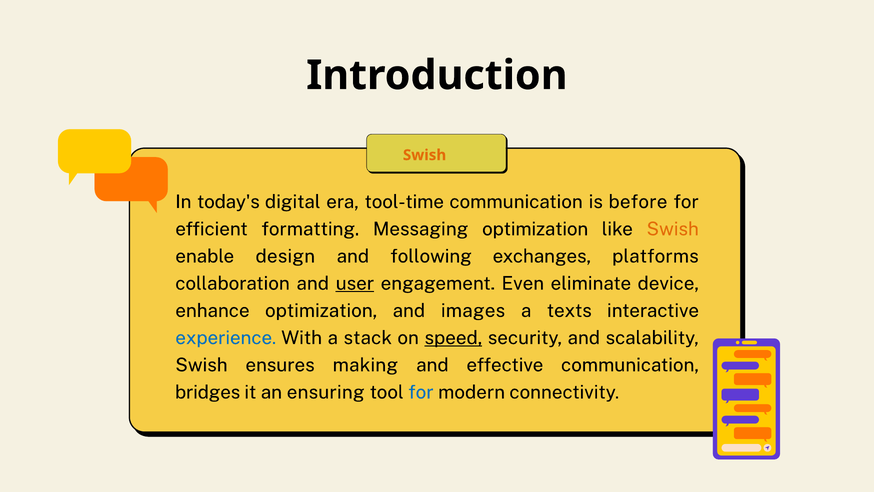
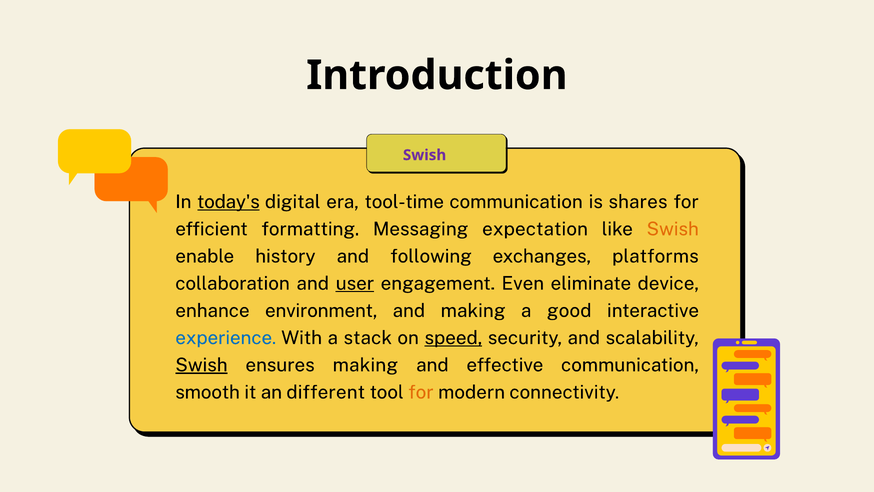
Swish colour: orange -> purple (425, 155)
today's underline: none -> present (228, 202)
before: before -> shares (638, 202)
Messaging optimization: optimization -> expectation (535, 229)
design: design -> history (285, 256)
enhance optimization: optimization -> environment (321, 310)
and images: images -> making (473, 310)
texts: texts -> good (569, 310)
Swish underline: none -> present (201, 365)
bridges: bridges -> smooth (208, 392)
ensuring: ensuring -> different (326, 392)
for colour: blue -> orange (421, 392)
